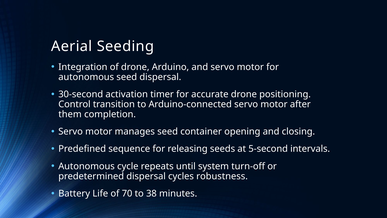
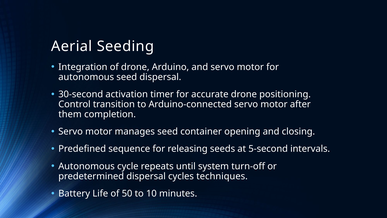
robustness: robustness -> techniques (222, 176)
70: 70 -> 50 (127, 193)
38: 38 -> 10 (151, 193)
